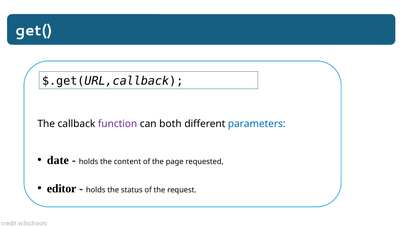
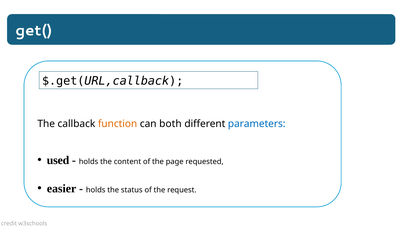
function colour: purple -> orange (118, 124)
date: date -> used (58, 160)
editor: editor -> easier (62, 188)
